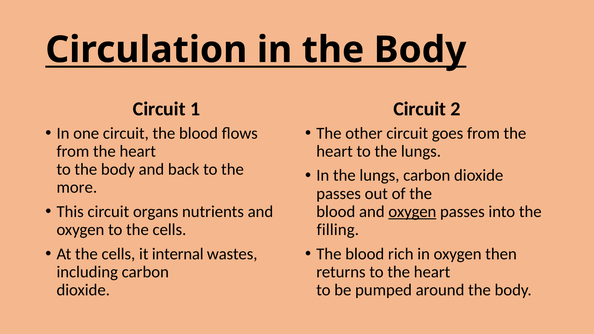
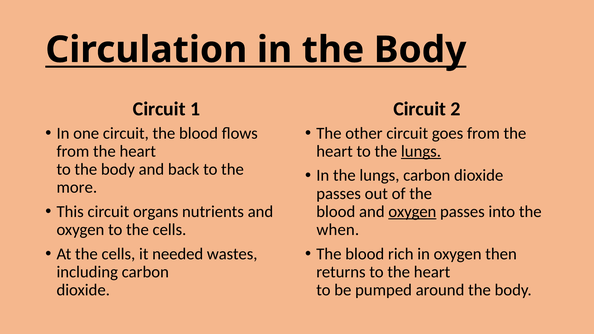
lungs underline: none -> present (421, 151)
filling: filling -> when (338, 230)
internal: internal -> needed (178, 254)
